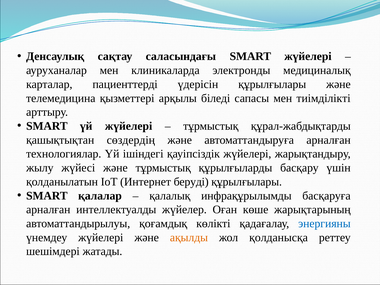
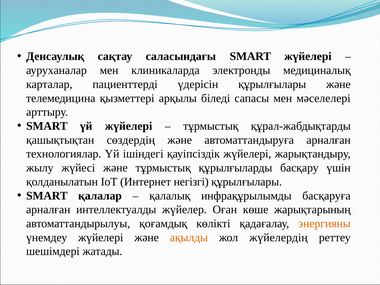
тиімділікті: тиімділікті -> мәселелері (324, 98)
беруді: беруді -> негізгі (191, 182)
энергияны colour: blue -> orange (324, 224)
қолданысқа: қолданысқа -> жүйелердің (278, 237)
